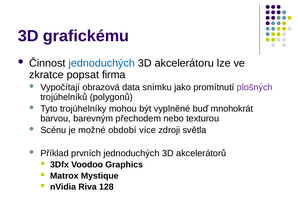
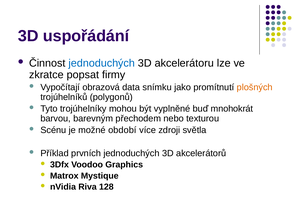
grafickému: grafickému -> uspořádání (86, 36)
firma: firma -> firmy (114, 75)
plošných colour: purple -> orange (255, 87)
